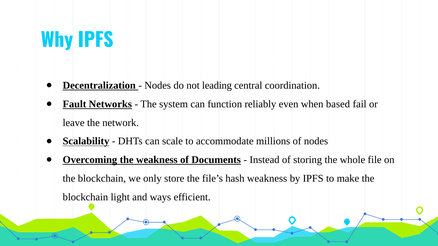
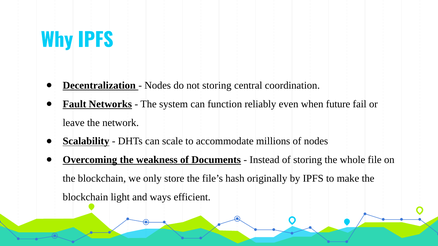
not leading: leading -> storing (217, 86)
based: based -> future (338, 104)
hash weakness: weakness -> originally (267, 179)
